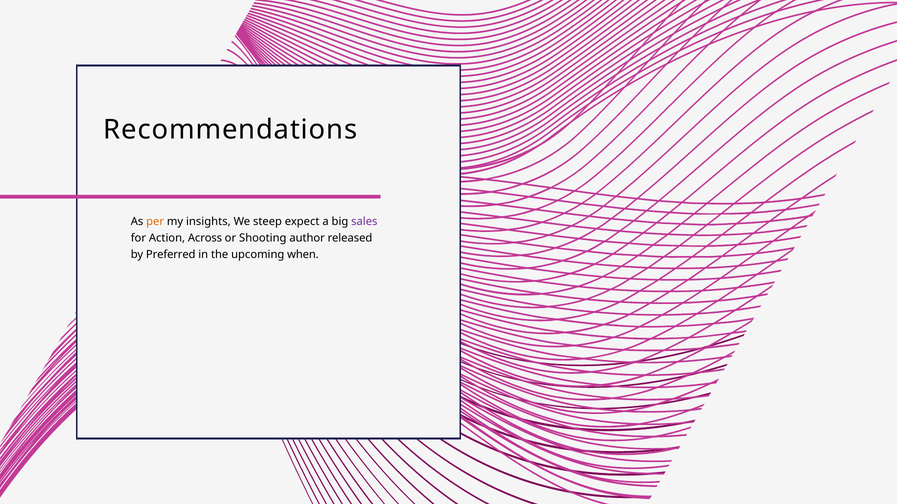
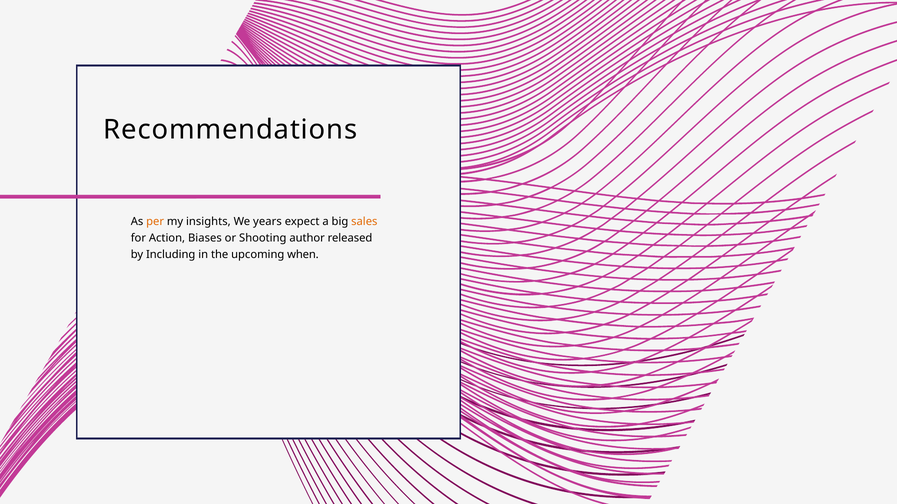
steep: steep -> years (267, 222)
sales colour: purple -> orange (364, 222)
Across: Across -> Biases (205, 238)
Preferred: Preferred -> Including (171, 255)
